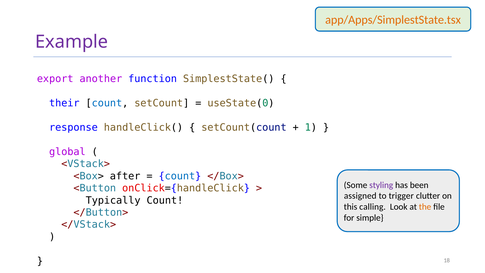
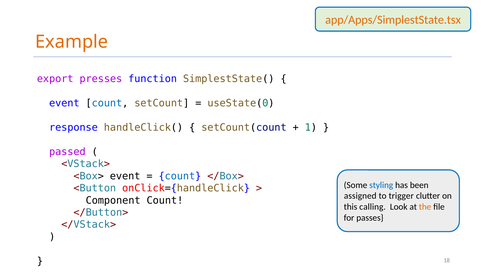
Example colour: purple -> orange (72, 42)
another: another -> presses (101, 79)
their: their -> event (64, 103)
global: global -> passed (67, 152)
<Box> after: after -> event (125, 176)
styling colour: purple -> blue (381, 185)
Typically: Typically -> Component (113, 200)
simple: simple -> passes (370, 218)
